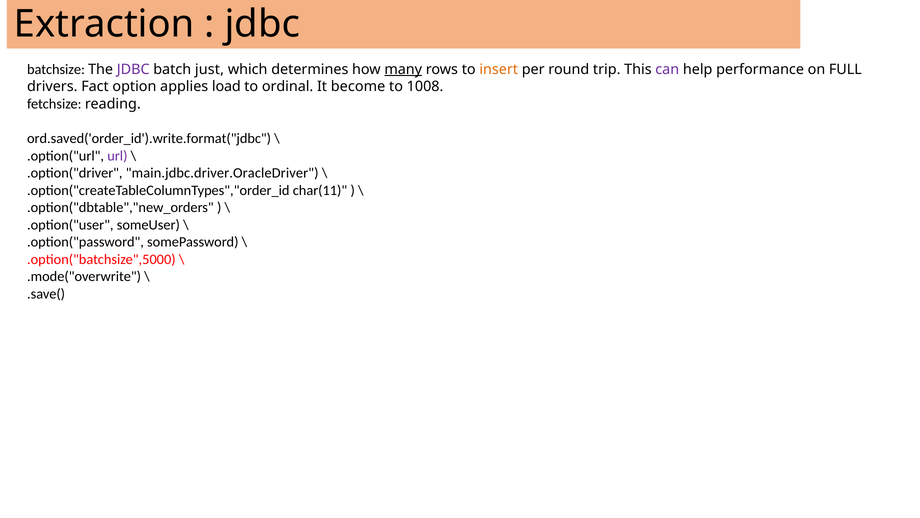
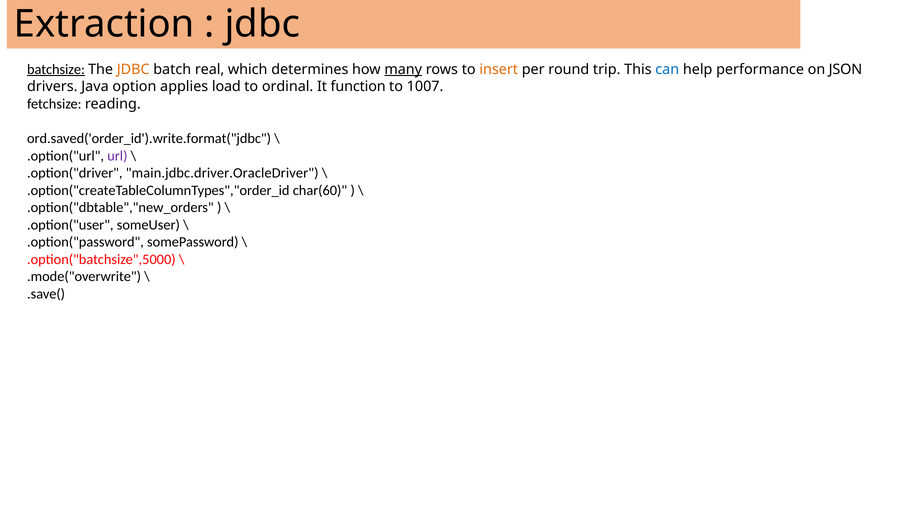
batchsize underline: none -> present (56, 69)
JDBC colour: purple -> orange (133, 69)
just: just -> real (210, 69)
can colour: purple -> blue (667, 69)
FULL: FULL -> JSON (845, 69)
Fact: Fact -> Java (95, 87)
become: become -> function (358, 87)
1008: 1008 -> 1007 (425, 87)
char(11: char(11 -> char(60 (320, 190)
